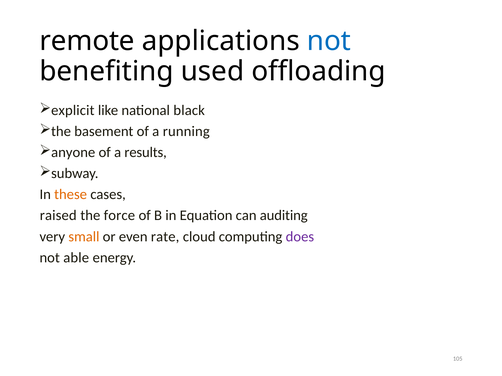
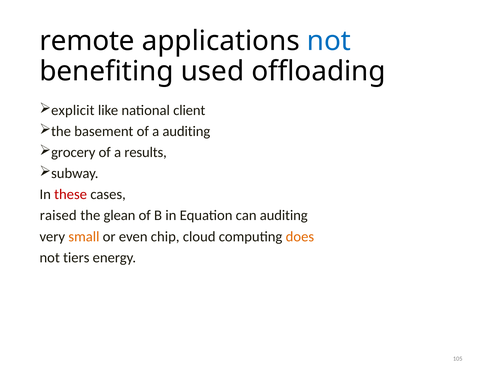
black: black -> client (189, 111)
a running: running -> auditing (186, 132)
anyone: anyone -> grocery (73, 153)
these colour: orange -> red (71, 195)
force: force -> glean (119, 216)
rate: rate -> chip (165, 237)
does colour: purple -> orange (300, 237)
able: able -> tiers (76, 258)
